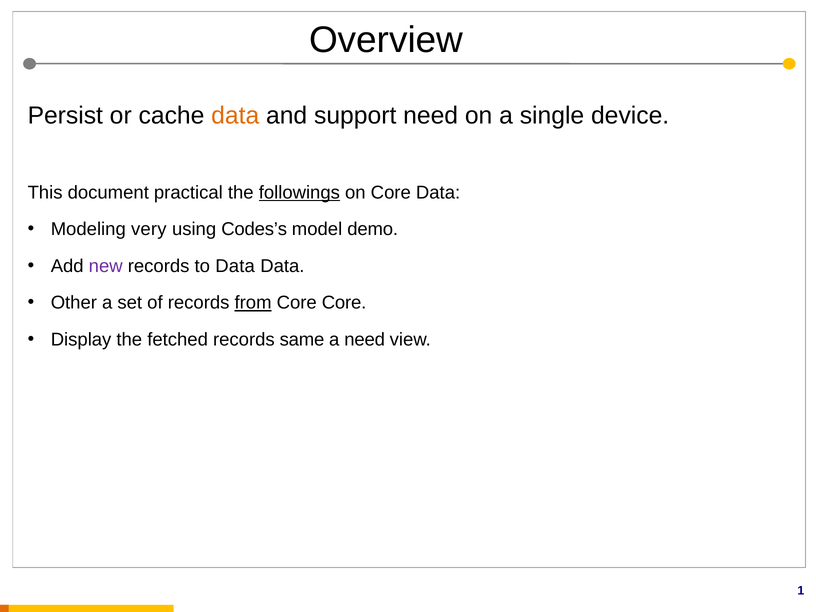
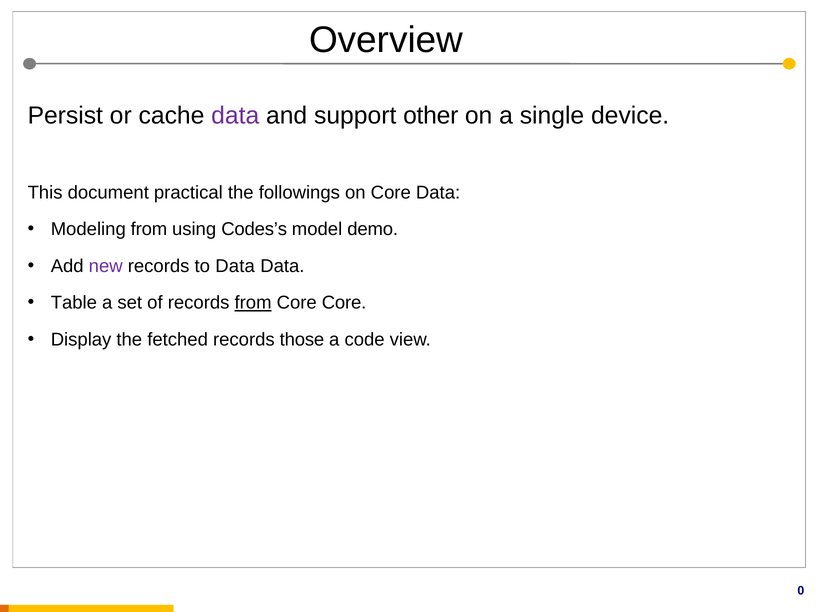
data colour: orange -> purple (235, 116)
support need: need -> other (431, 116)
followings underline: present -> none (299, 192)
Modeling very: very -> from (149, 229)
Other: Other -> Table (74, 303)
same: same -> those (302, 340)
a need: need -> code (365, 340)
1: 1 -> 0 (801, 591)
